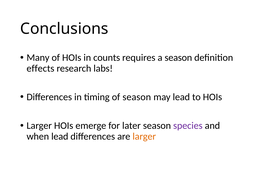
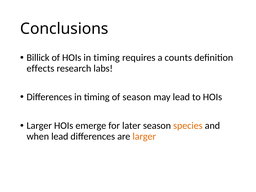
Many: Many -> Billick (38, 58)
HOIs in counts: counts -> timing (107, 58)
a season: season -> counts (178, 58)
species colour: purple -> orange (188, 126)
